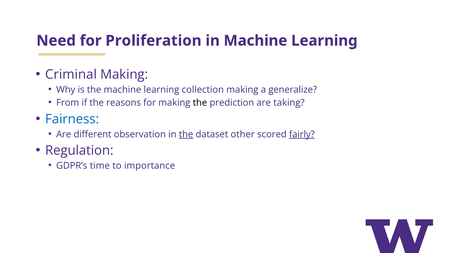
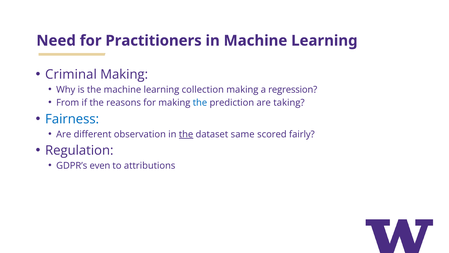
Proliferation: Proliferation -> Practitioners (154, 41)
generalize: generalize -> regression (293, 89)
the colour: black -> blue (200, 103)
other: other -> same (243, 134)
fairly underline: present -> none (302, 134)
time: time -> even (100, 165)
importance: importance -> attributions (150, 165)
